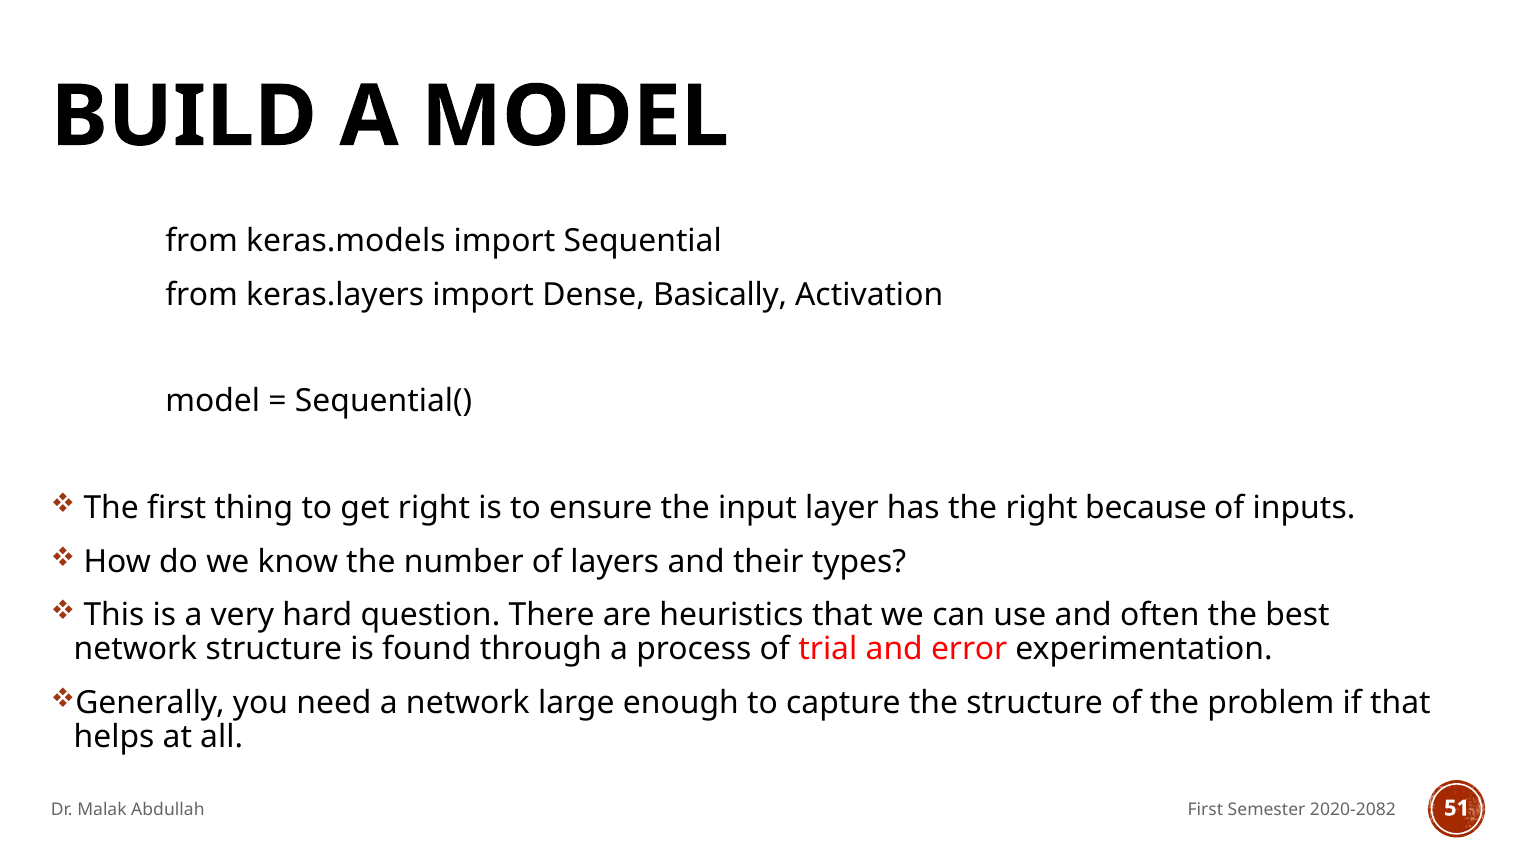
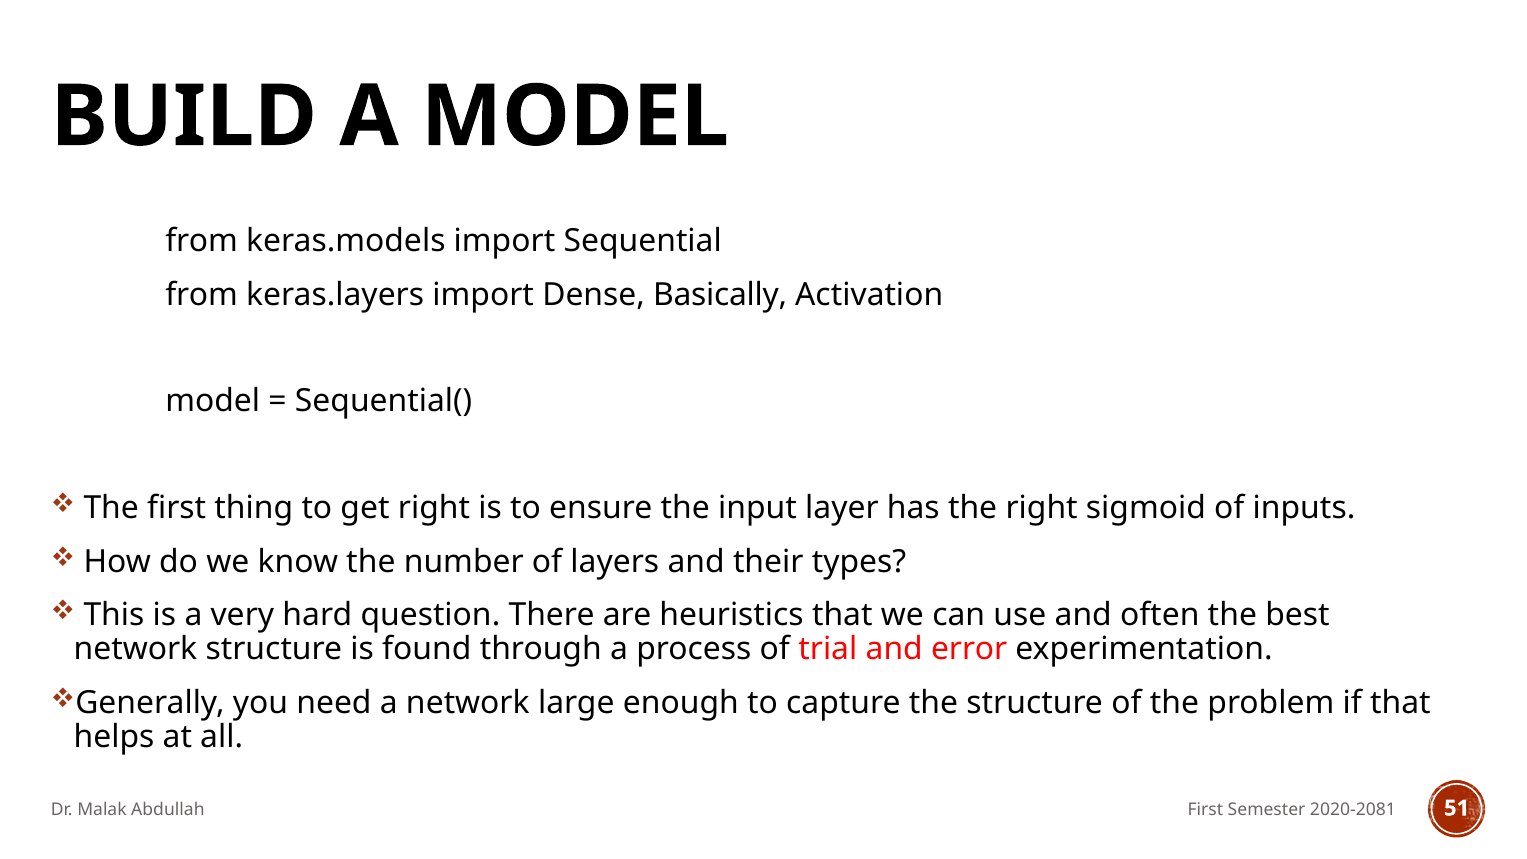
because: because -> sigmoid (1146, 508)
2020-2082: 2020-2082 -> 2020-2081 (1353, 810)
